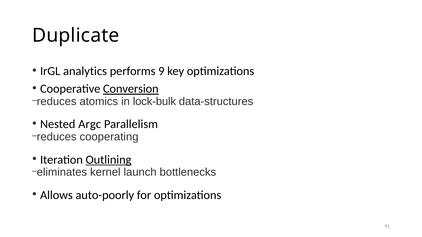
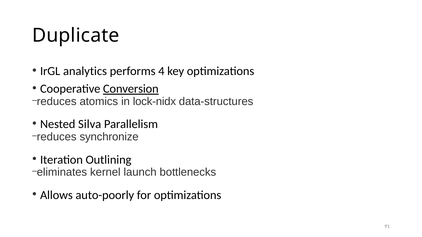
9: 9 -> 4 (161, 71)
lock-bulk: lock-bulk -> lock-nidx (154, 102)
Argc: Argc -> Silva (90, 124)
cooperating: cooperating -> synchronize (109, 137)
Outlining underline: present -> none (109, 160)
